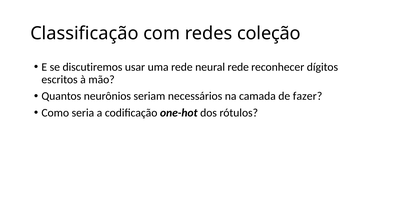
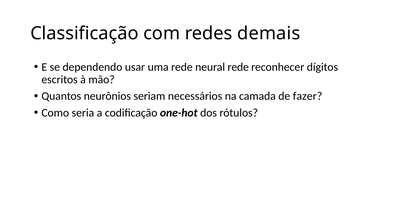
coleção: coleção -> demais (269, 33)
discutiremos: discutiremos -> dependendo (92, 67)
